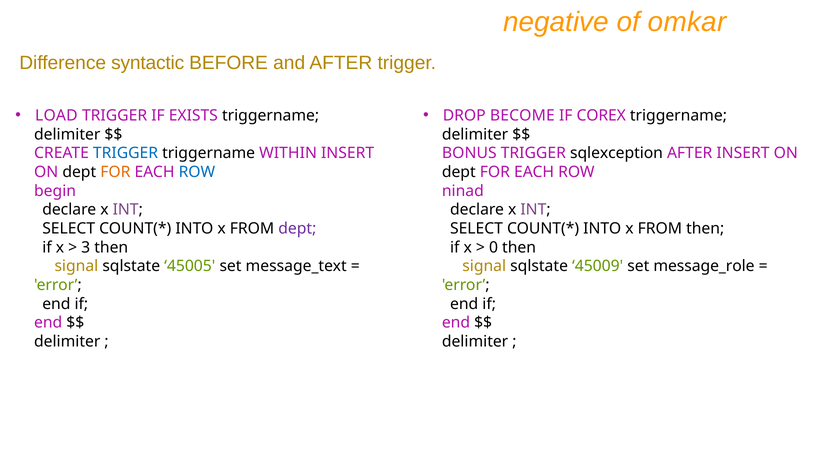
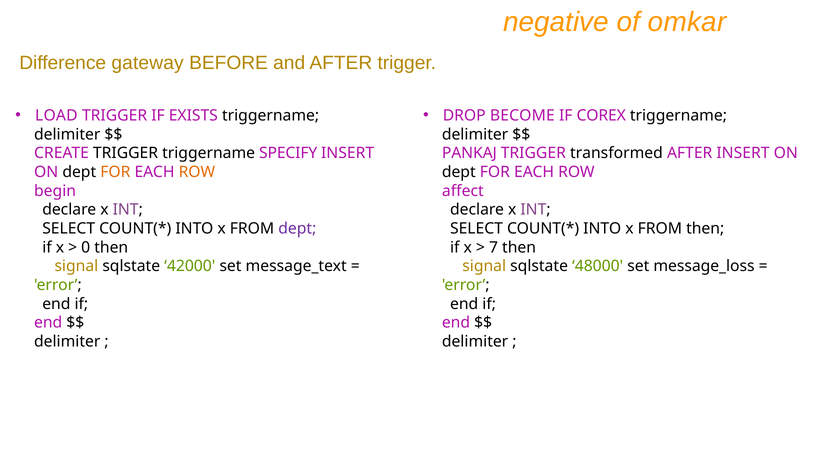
syntactic: syntactic -> gateway (148, 63)
TRIGGER colour: blue -> black (126, 153)
WITHIN: WITHIN -> SPECIFY (288, 153)
BONUS: BONUS -> PANKAJ (469, 153)
sqlexception: sqlexception -> transformed (616, 153)
ROW colour: blue -> orange (197, 172)
ninad: ninad -> affect (463, 191)
3: 3 -> 0 (86, 248)
0: 0 -> 7 (494, 248)
45005: 45005 -> 42000 (190, 266)
45009: 45009 -> 48000 (598, 266)
message_role: message_role -> message_loss (704, 266)
